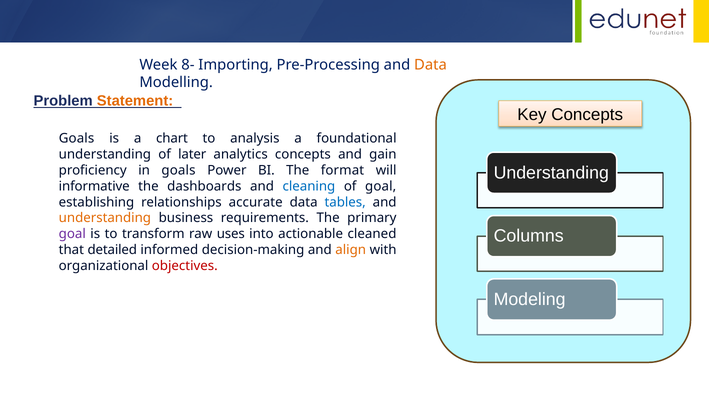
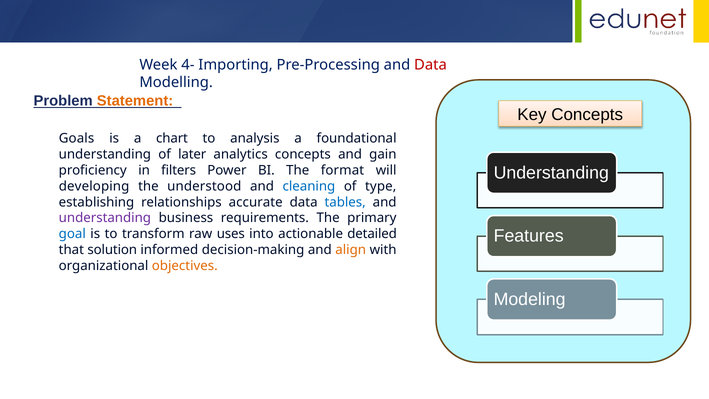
8-: 8- -> 4- (188, 65)
Data colour: orange -> red (430, 65)
in goals: goals -> filters (179, 170)
informative: informative -> developing (94, 186)
dashboards: dashboards -> understood (204, 186)
of goal: goal -> type (381, 186)
understanding colour: orange -> purple (105, 218)
Columns: Columns -> Features (529, 236)
goal colour: purple -> blue (72, 234)
cleaned: cleaned -> detailed (372, 234)
detailed: detailed -> solution (112, 250)
objectives colour: red -> orange (185, 266)
